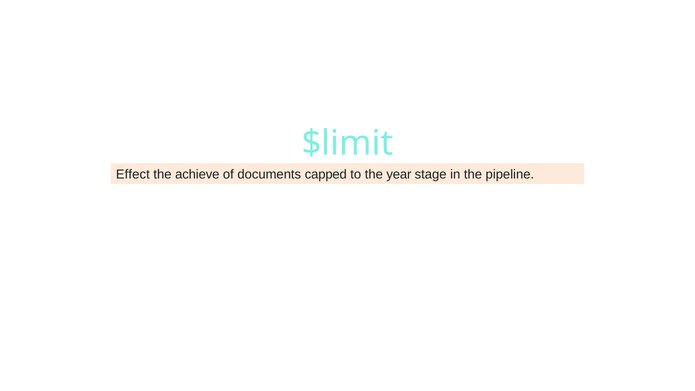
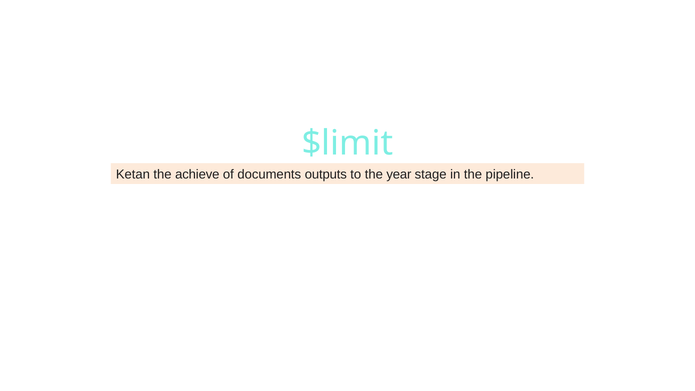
Effect: Effect -> Ketan (133, 174)
capped: capped -> outputs (326, 174)
